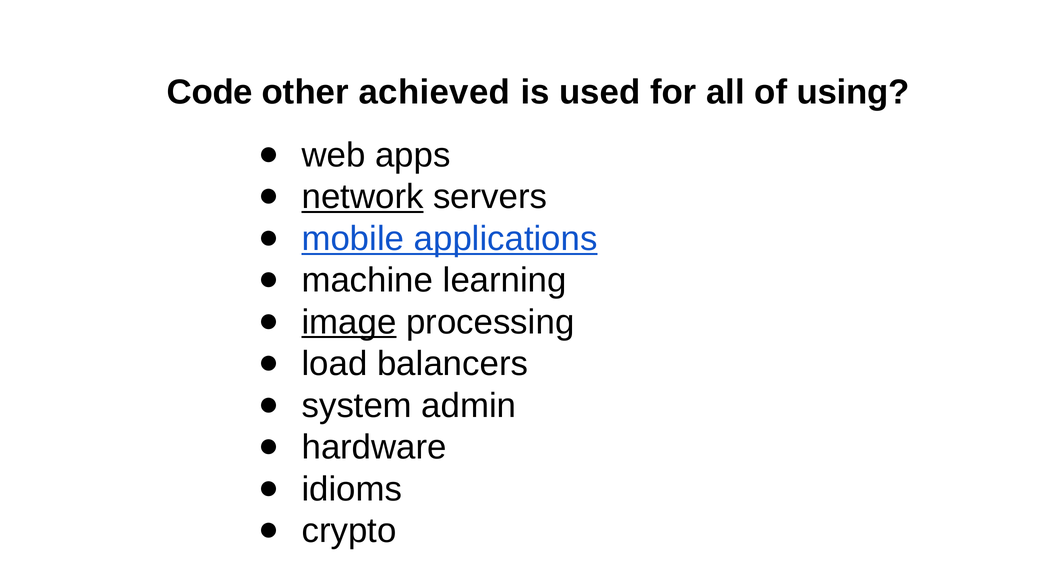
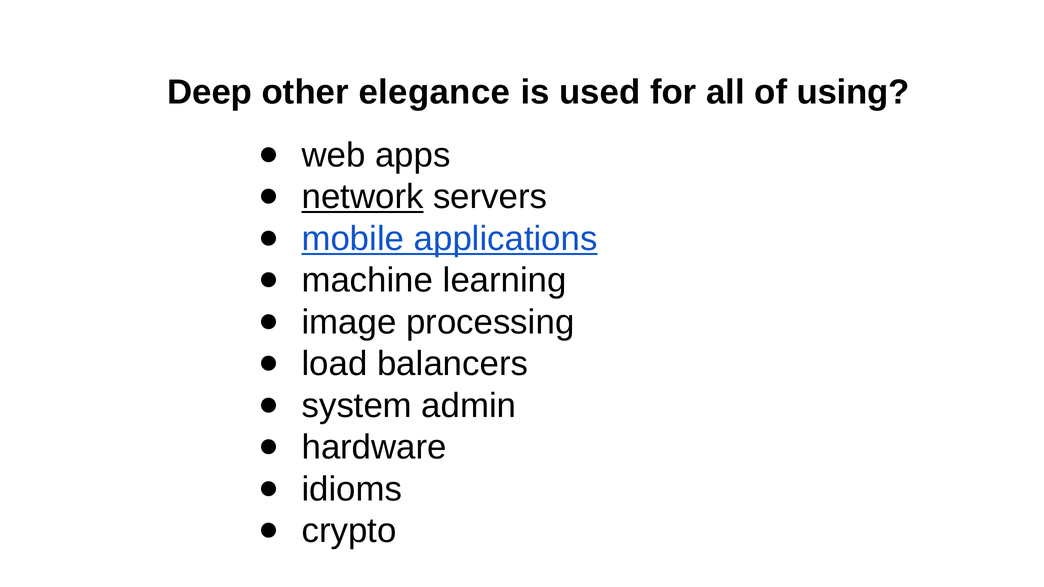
Code: Code -> Deep (210, 93)
achieved: achieved -> elegance (434, 93)
image underline: present -> none (349, 322)
